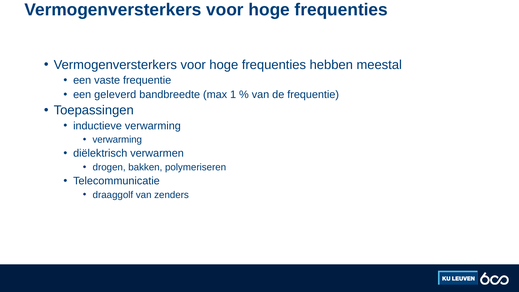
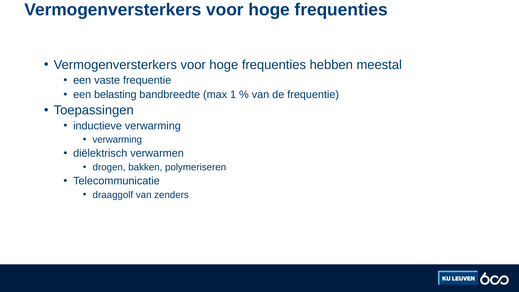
geleverd: geleverd -> belasting (115, 95)
